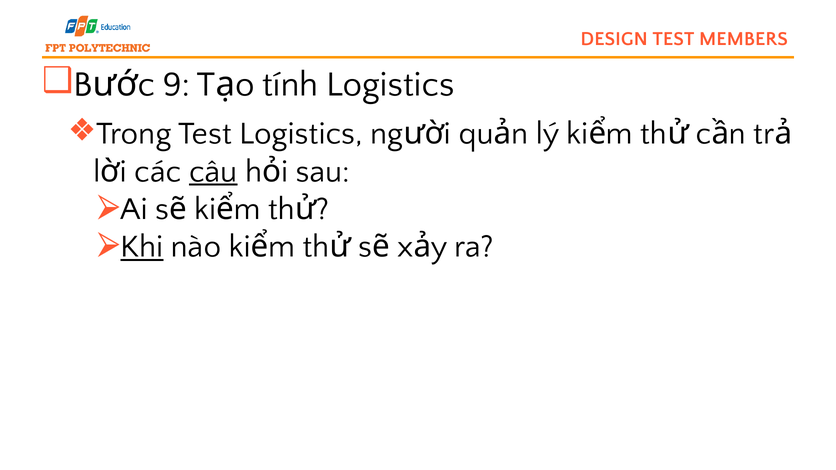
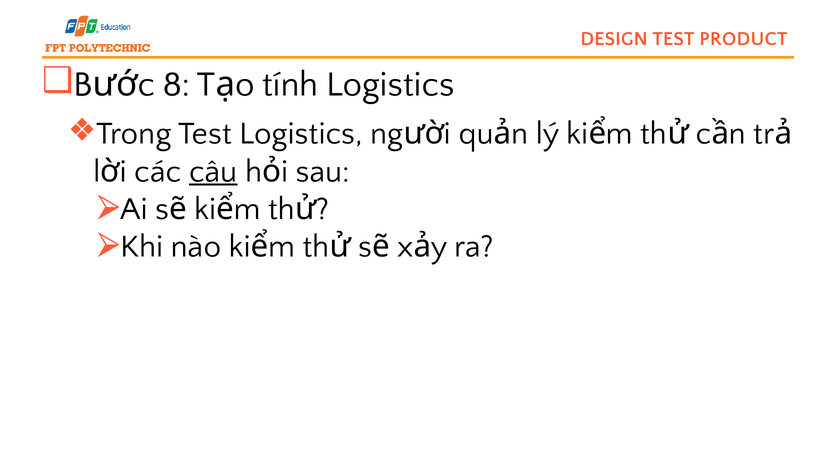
MEMBERS: MEMBERS -> PRODUCT (743, 39)
9: 9 -> 8 (177, 84)
Khi underline: present -> none (142, 247)
